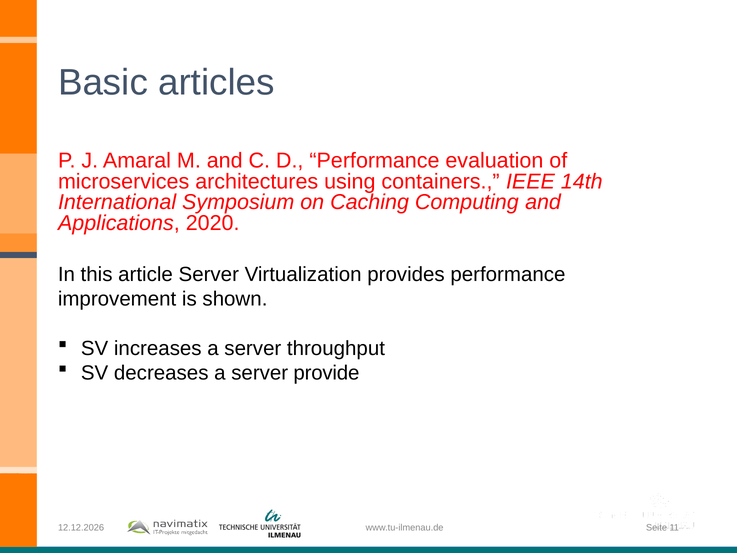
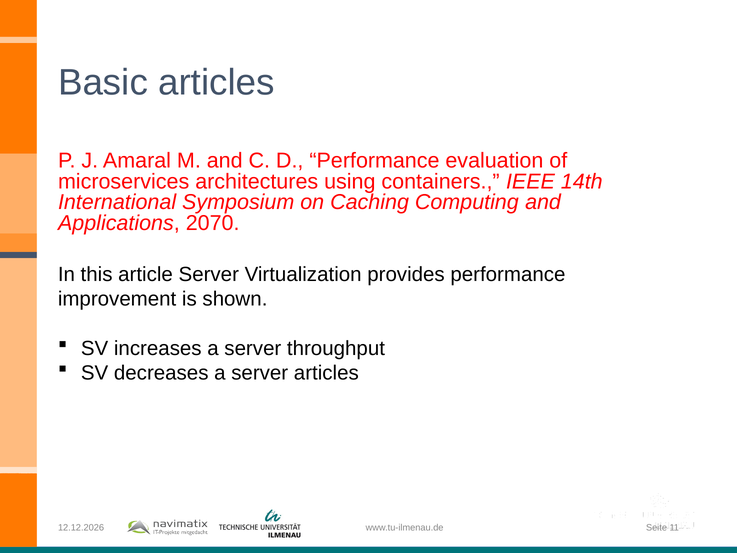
2020: 2020 -> 2070 (213, 223)
server provide: provide -> articles (326, 373)
